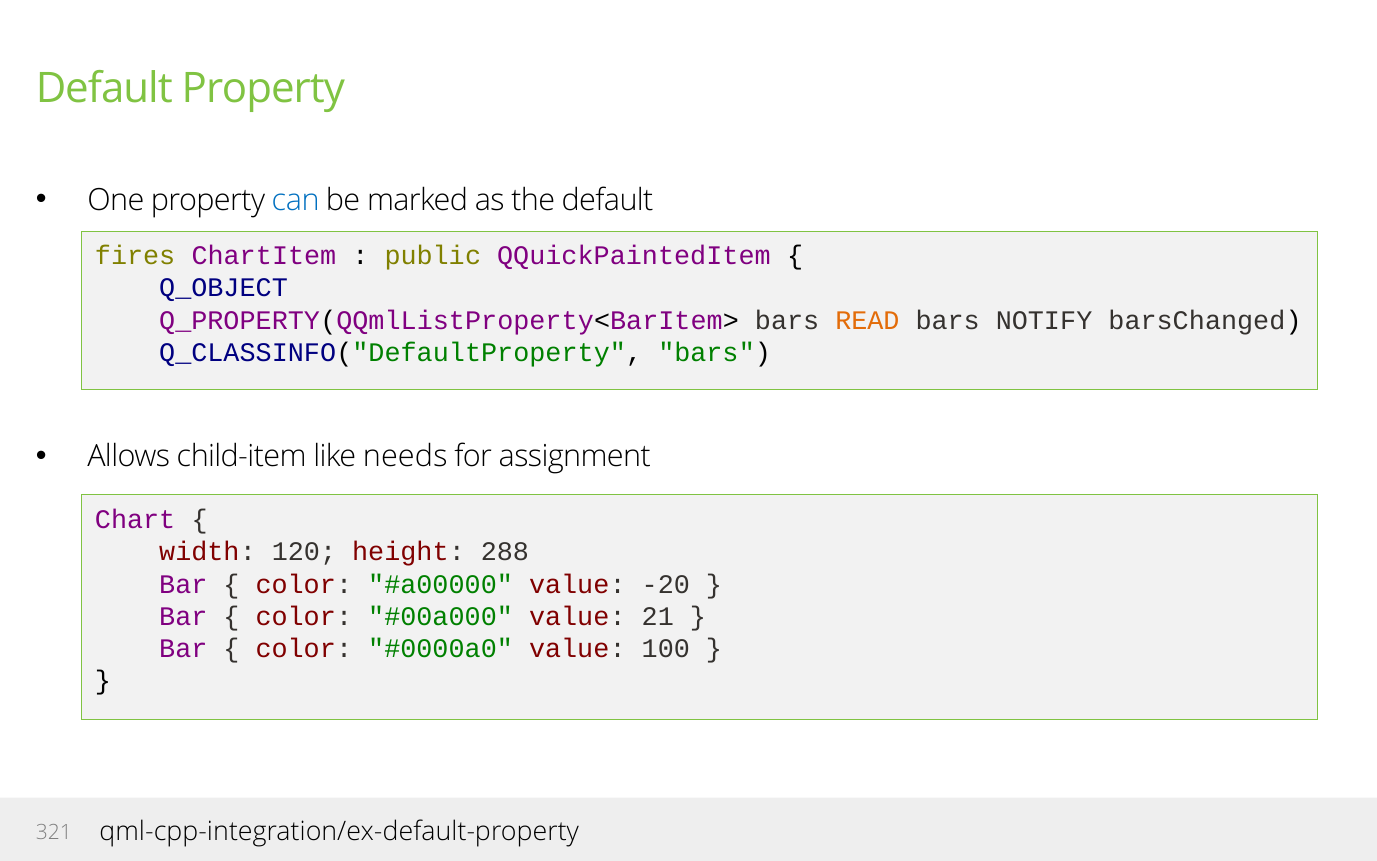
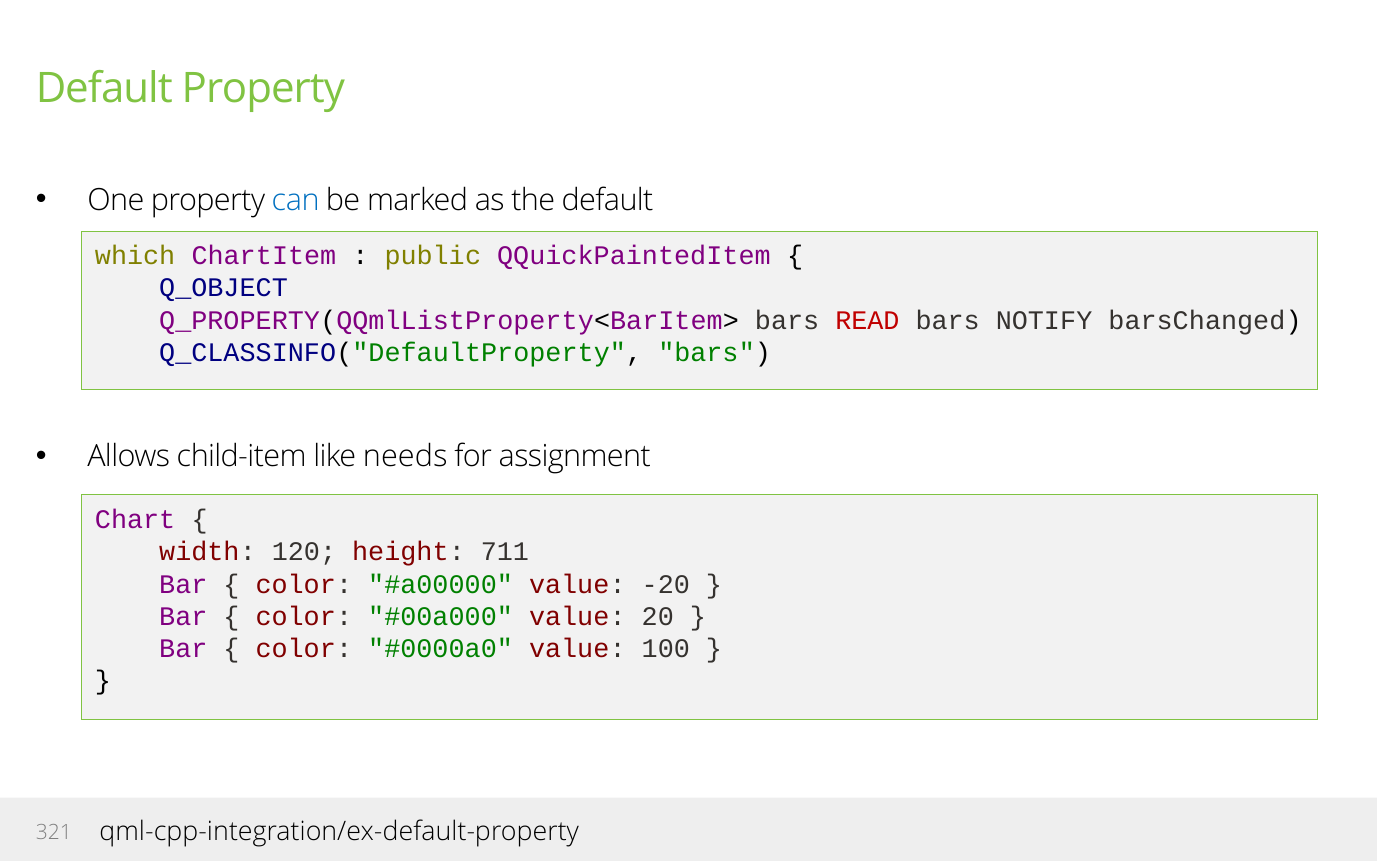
fires: fires -> which (135, 256)
READ colour: orange -> red (867, 320)
288: 288 -> 711 (505, 552)
21: 21 -> 20 (658, 616)
